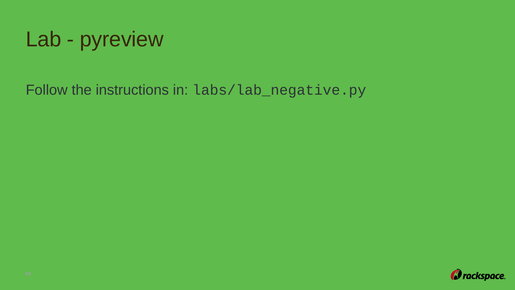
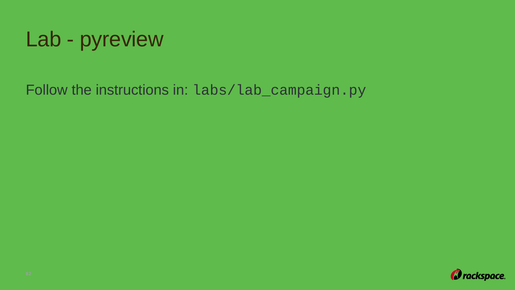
labs/lab_negative.py: labs/lab_negative.py -> labs/lab_campaign.py (279, 90)
